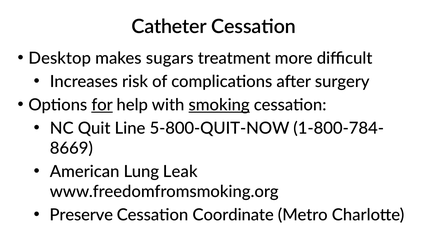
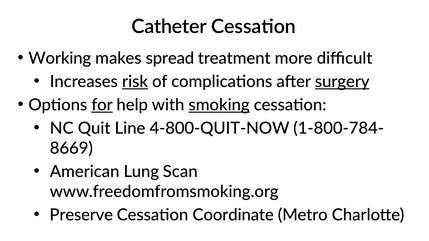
Desktop: Desktop -> Working (60, 58)
sugars: sugars -> spread (170, 58)
risk underline: none -> present (135, 82)
surgery underline: none -> present (342, 82)
5-800-QUIT-NOW: 5-800-QUIT-NOW -> 4-800-QUIT-NOW (220, 129)
Leak: Leak -> Scan (180, 172)
